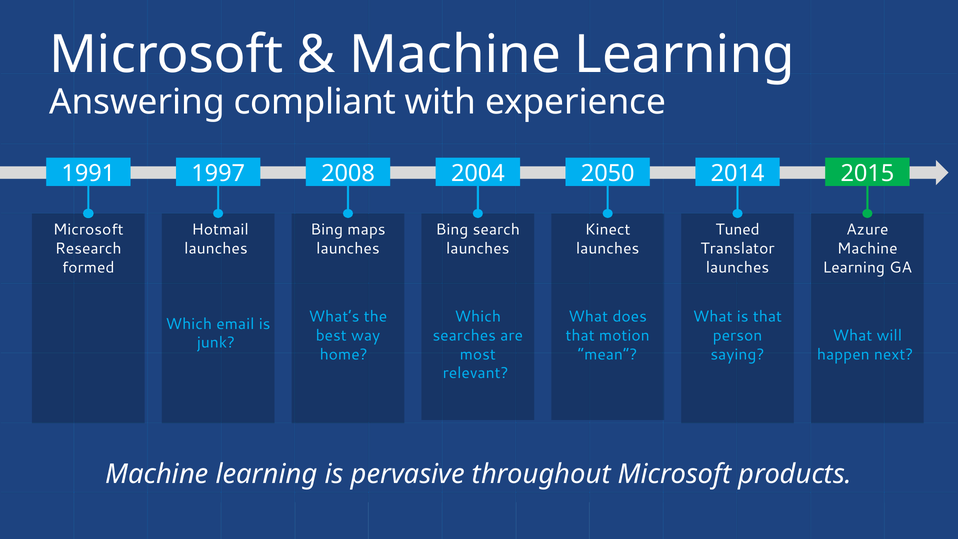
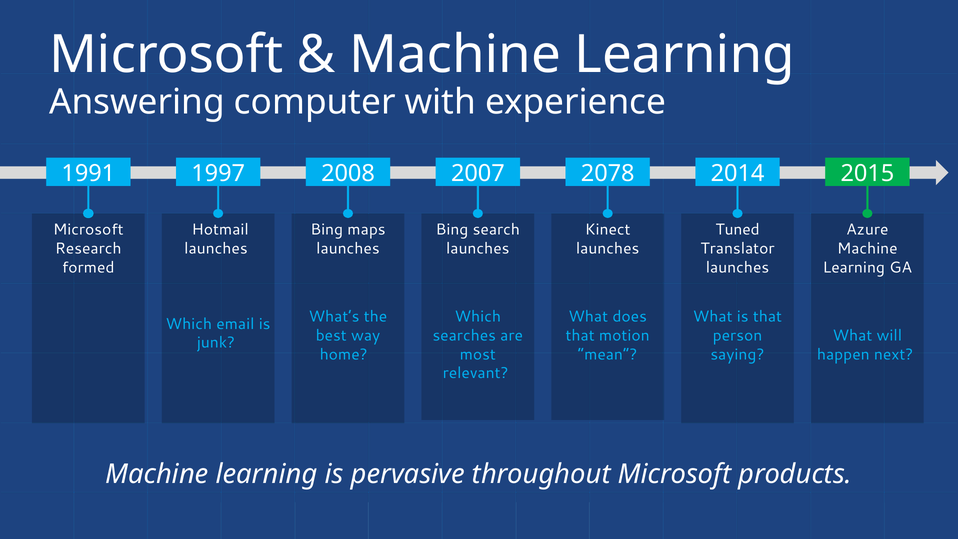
compliant: compliant -> computer (315, 102)
2004: 2004 -> 2007 (478, 173)
2050: 2050 -> 2078 (608, 173)
